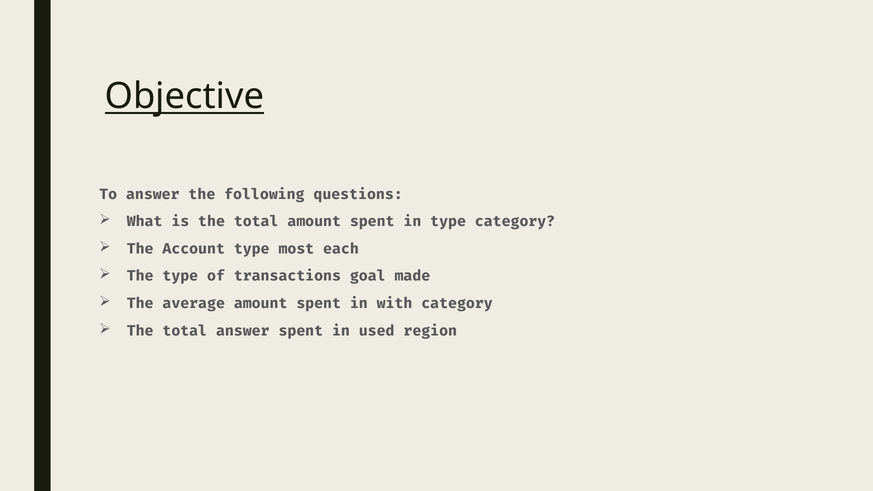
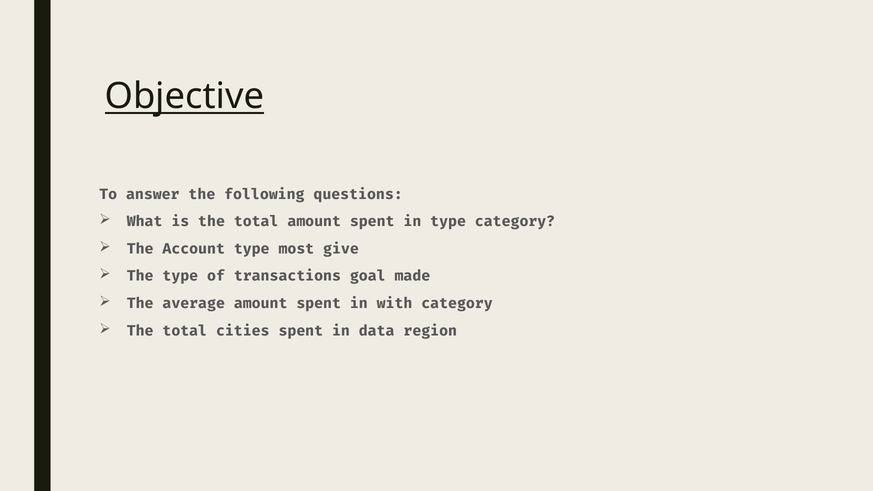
each: each -> give (341, 249)
total answer: answer -> cities (243, 331)
used: used -> data (377, 331)
